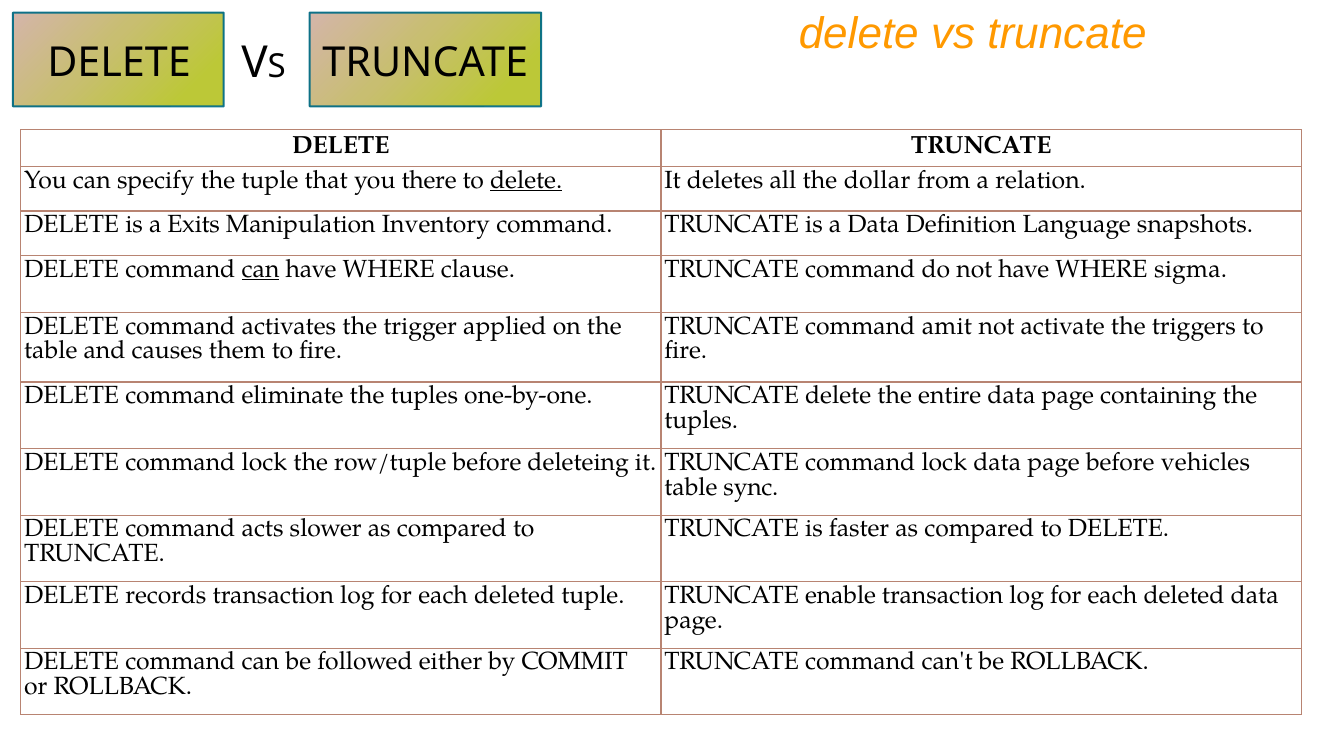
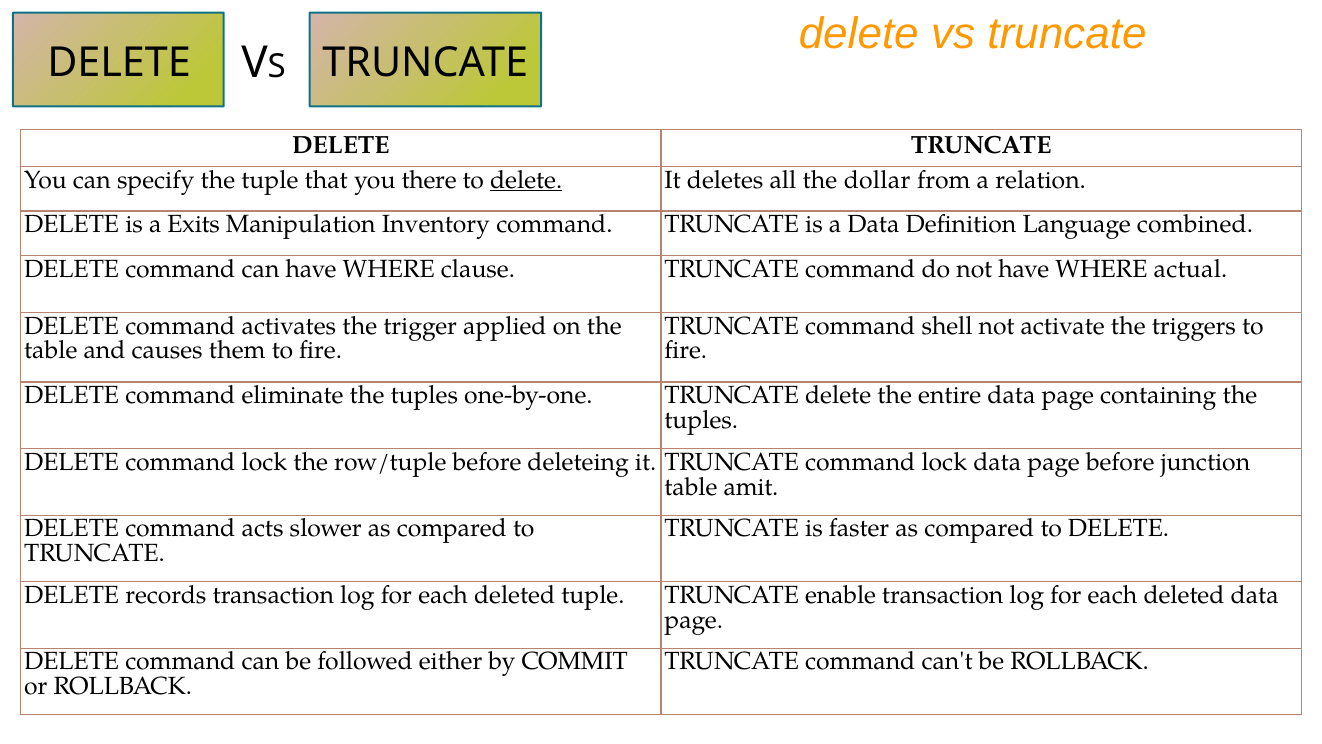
snapshots: snapshots -> combined (1195, 224)
can underline: present -> none (261, 269)
sigma: sigma -> actual (1191, 269)
amit: amit -> shell (947, 326)
vehicles: vehicles -> junction (1205, 462)
sync: sync -> amit (751, 487)
